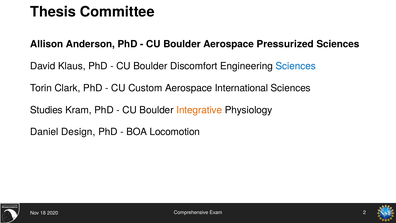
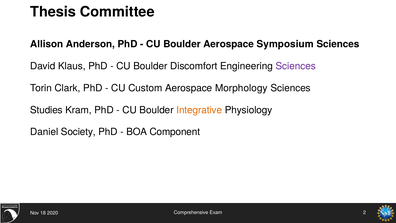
Pressurized: Pressurized -> Symposium (285, 44)
Sciences colour: blue -> purple (296, 66)
International: International -> Morphology (241, 88)
Design: Design -> Society (78, 132)
Locomotion: Locomotion -> Component (175, 132)
